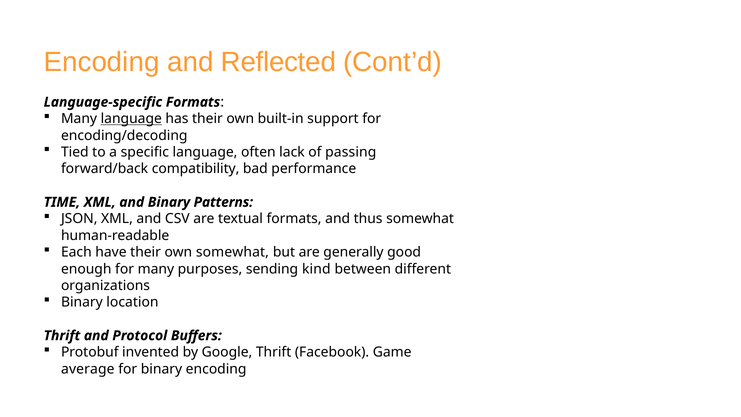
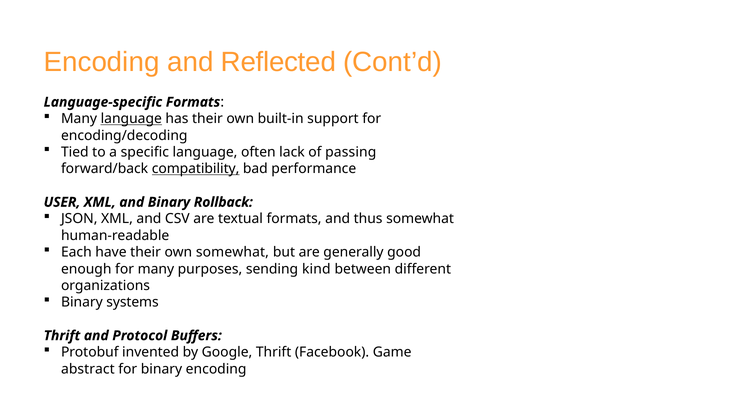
compatibility underline: none -> present (196, 169)
TIME: TIME -> USER (62, 202)
Patterns: Patterns -> Rollback (223, 202)
location: location -> systems (133, 302)
average: average -> abstract (88, 369)
